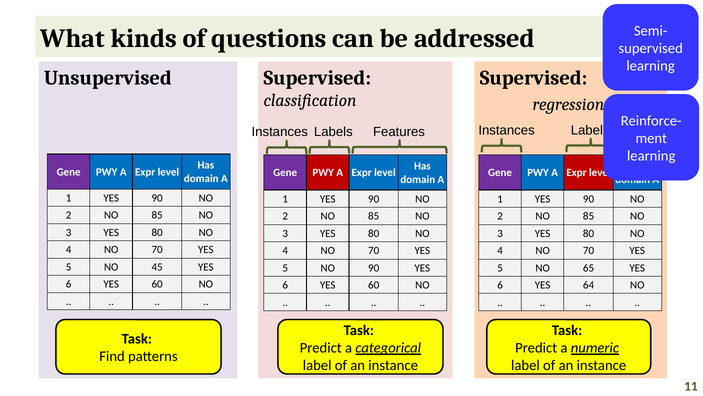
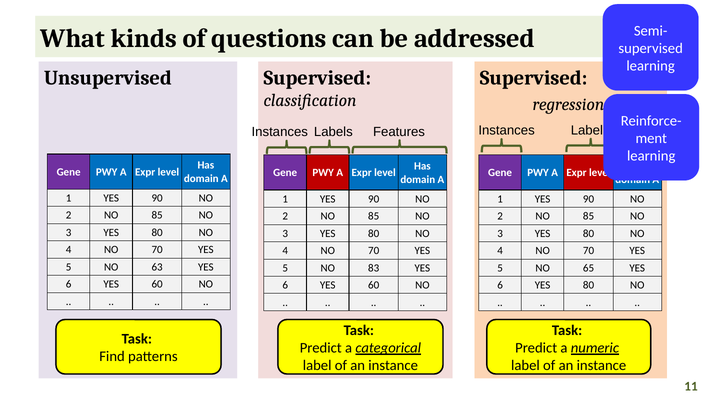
45: 45 -> 63 (157, 267)
NO 90: 90 -> 83 (374, 268)
6 YES 64: 64 -> 80 (589, 285)
